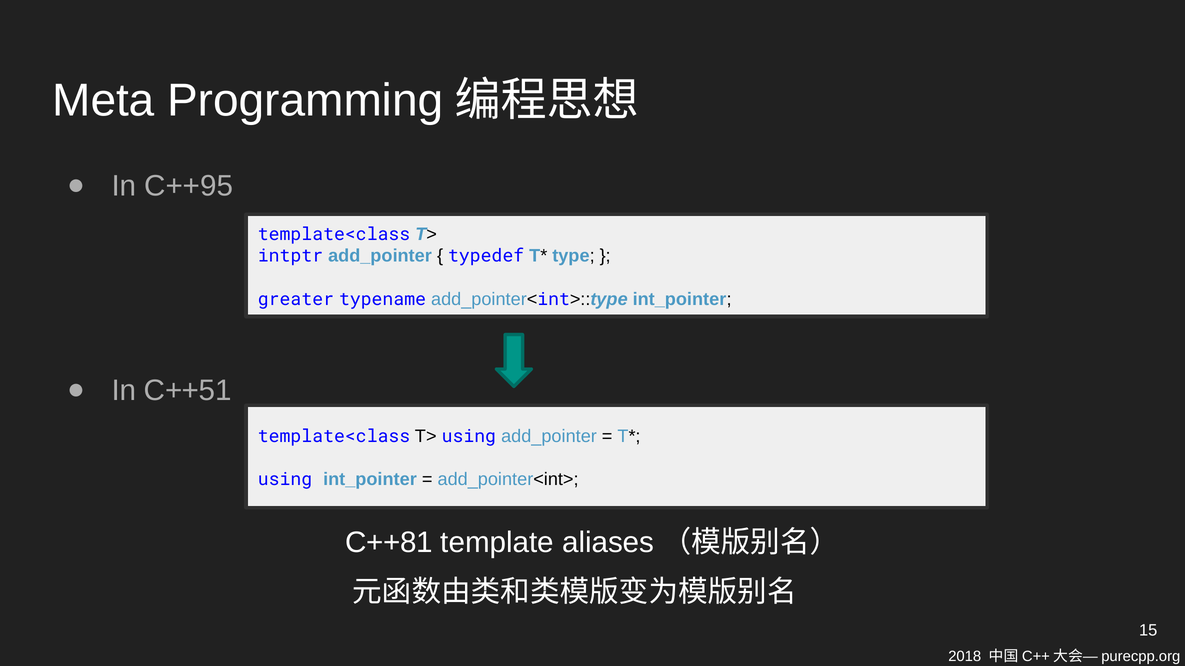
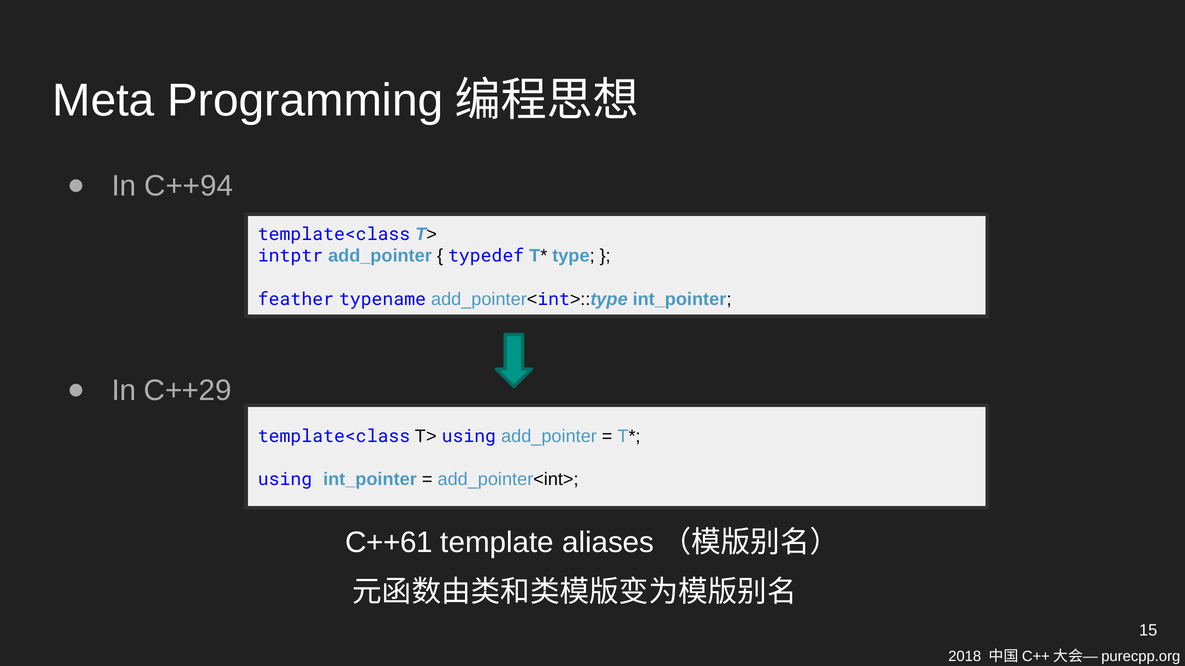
C++95: C++95 -> C++94 (189, 186)
greater: greater -> feather (296, 300)
C++51: C++51 -> C++29 (188, 391)
C++81: C++81 -> C++61 (389, 543)
